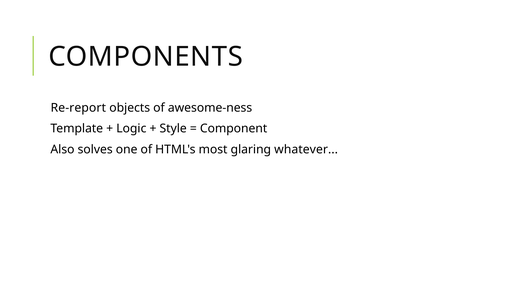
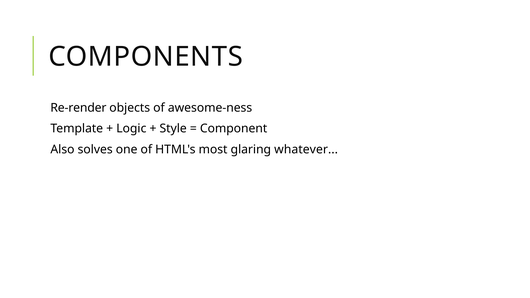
Re-report: Re-report -> Re-render (78, 108)
